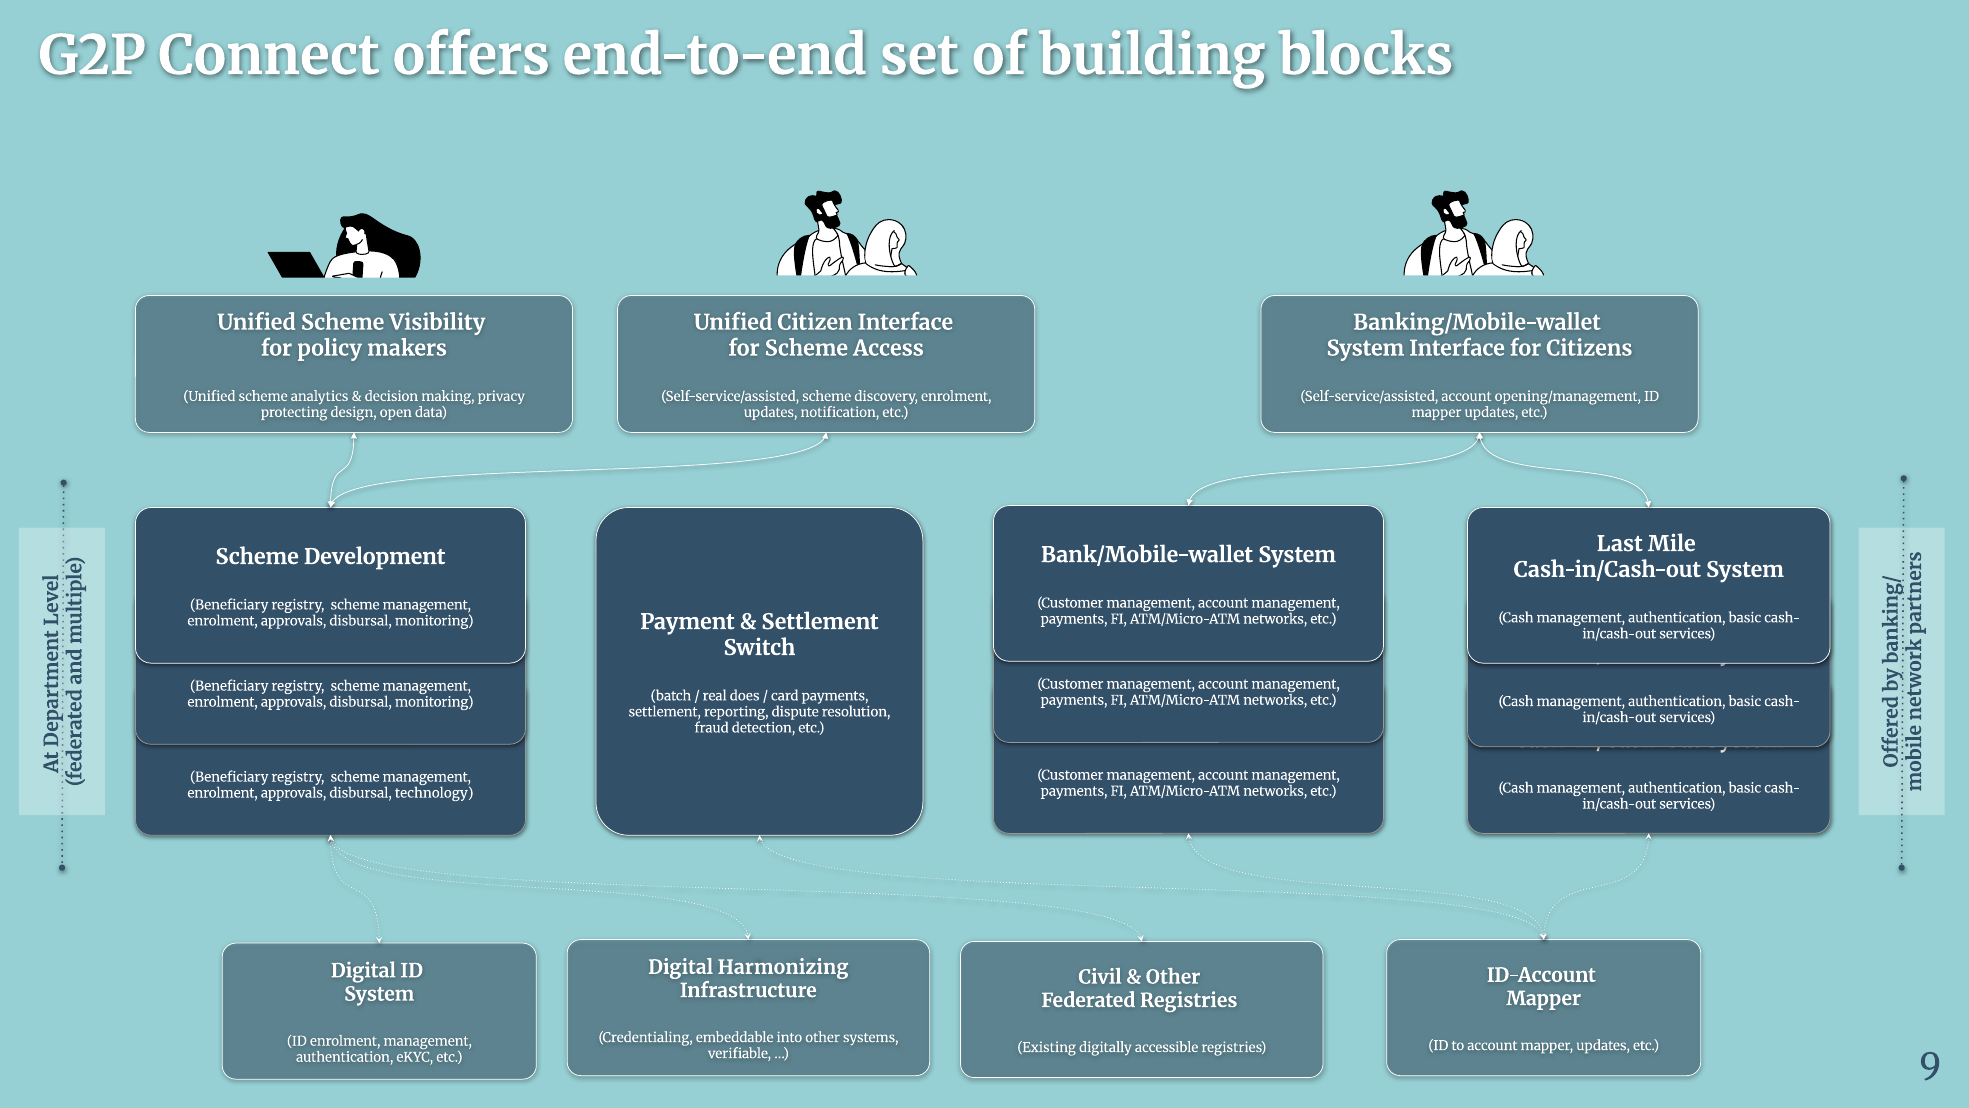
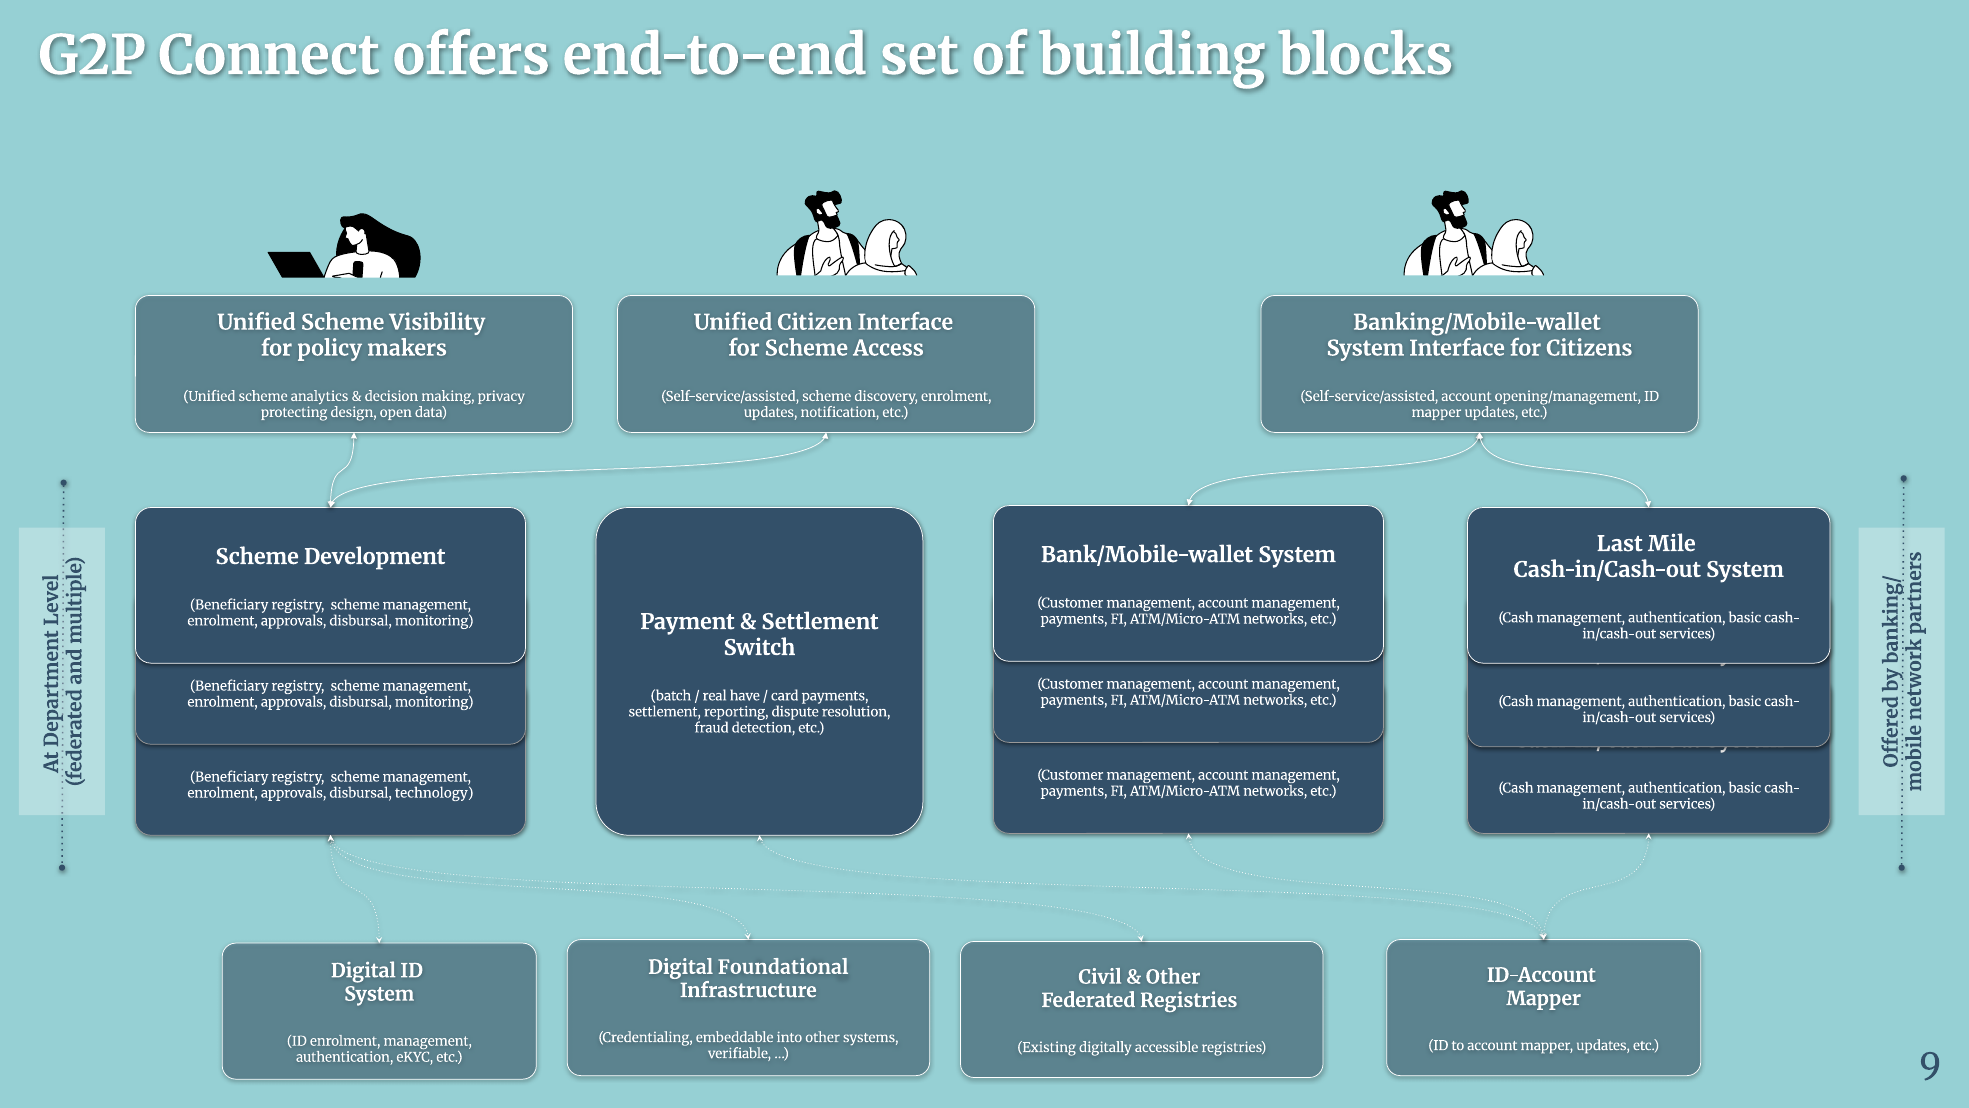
does: does -> have (745, 696)
Harmonizing: Harmonizing -> Foundational (783, 967)
